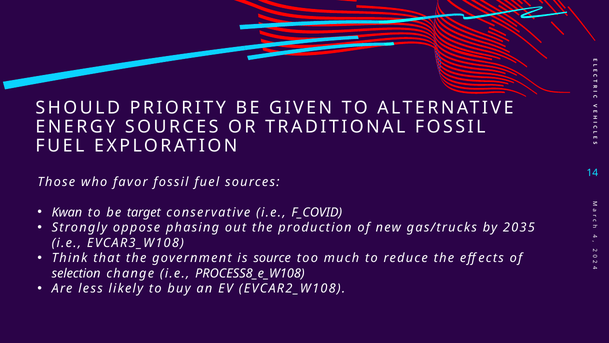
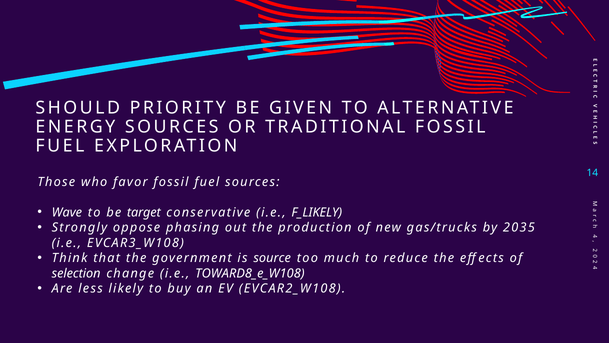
Kwan: Kwan -> Wave (67, 212)
F_COVID: F_COVID -> F_LIKELY (317, 212)
PROCESS8_e_W108: PROCESS8_e_W108 -> TOWARD8_e_W108 (250, 273)
